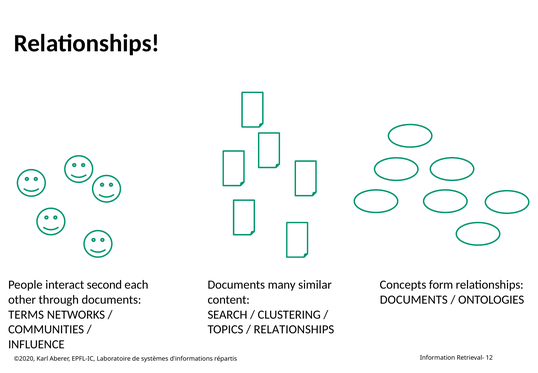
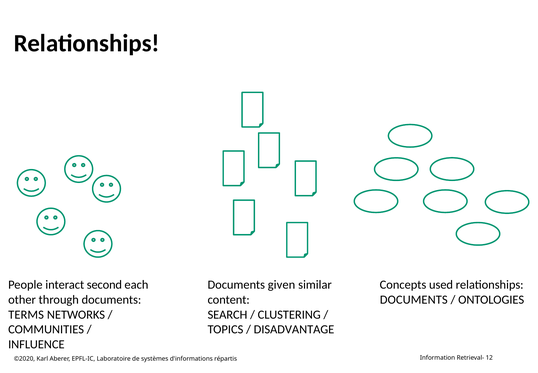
many: many -> given (282, 284)
form: form -> used (441, 284)
RELATIONSHIPS: RELATIONSHIPS -> DISADVANTAGE (294, 329)
